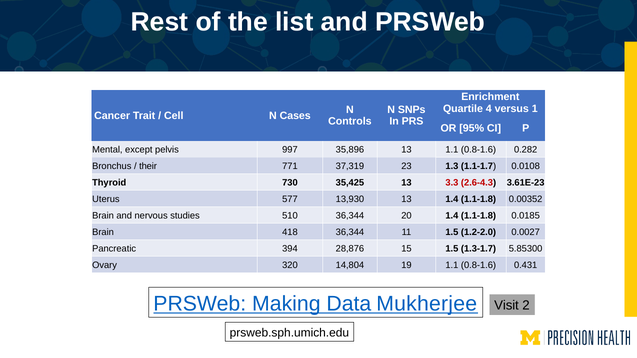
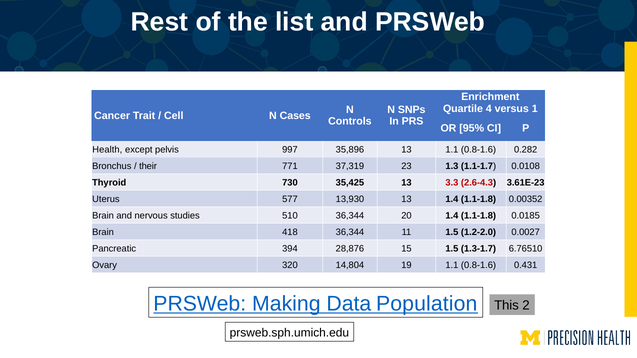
Mental: Mental -> Health (107, 150)
5.85300: 5.85300 -> 6.76510 (526, 249)
Mukherjee: Mukherjee -> Population (427, 304)
Visit: Visit -> This (506, 306)
